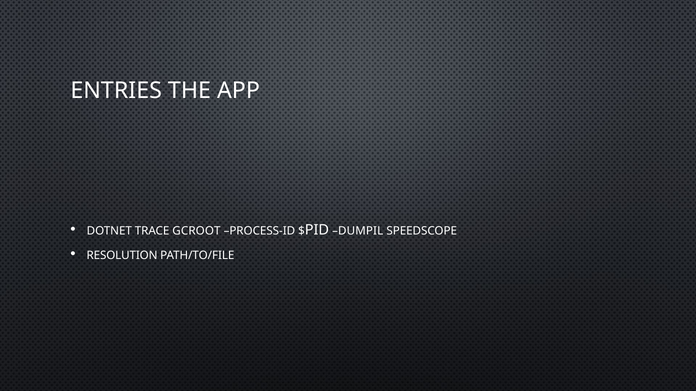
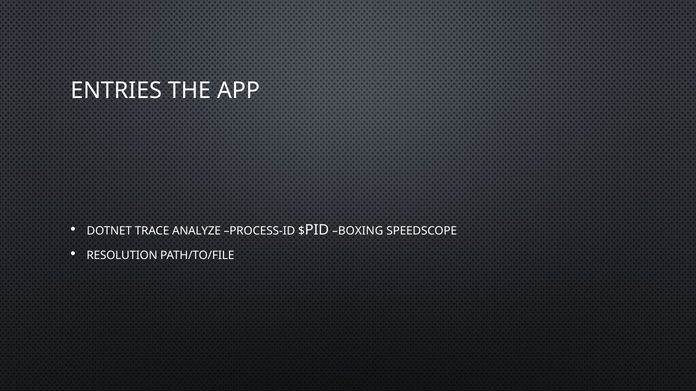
GCROOT: GCROOT -> ANALYZE (197, 231)
DUMPIL: DUMPIL -> BOXING (358, 231)
